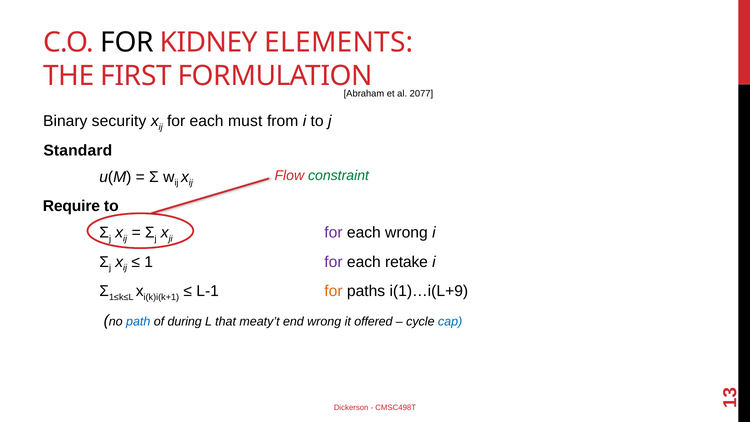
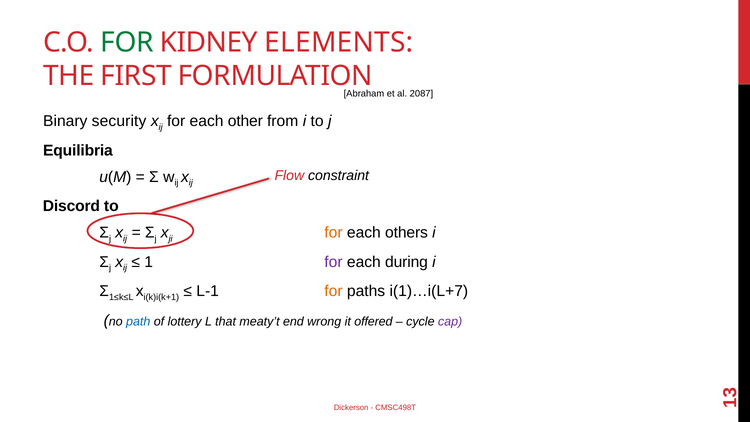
FOR colour: black -> green (127, 42)
2077: 2077 -> 2087 (421, 94)
must: must -> other (245, 121)
Standard: Standard -> Equilibria (78, 150)
constraint colour: green -> black (339, 176)
Require: Require -> Discord (71, 206)
for colour: purple -> orange (333, 233)
each wrong: wrong -> others (407, 233)
retake: retake -> during (407, 262)
i(1)…i(L+9: i(1)…i(L+9 -> i(1)…i(L+7 (429, 291)
during: during -> lottery (185, 321)
cap colour: blue -> purple (450, 321)
